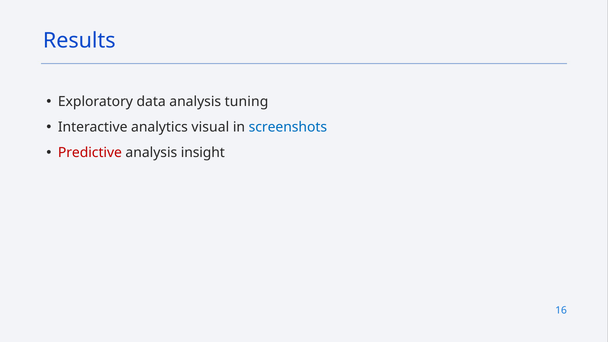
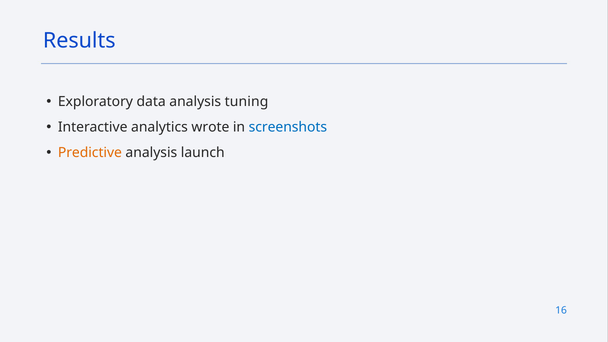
visual: visual -> wrote (210, 127)
Predictive colour: red -> orange (90, 153)
insight: insight -> launch (203, 153)
